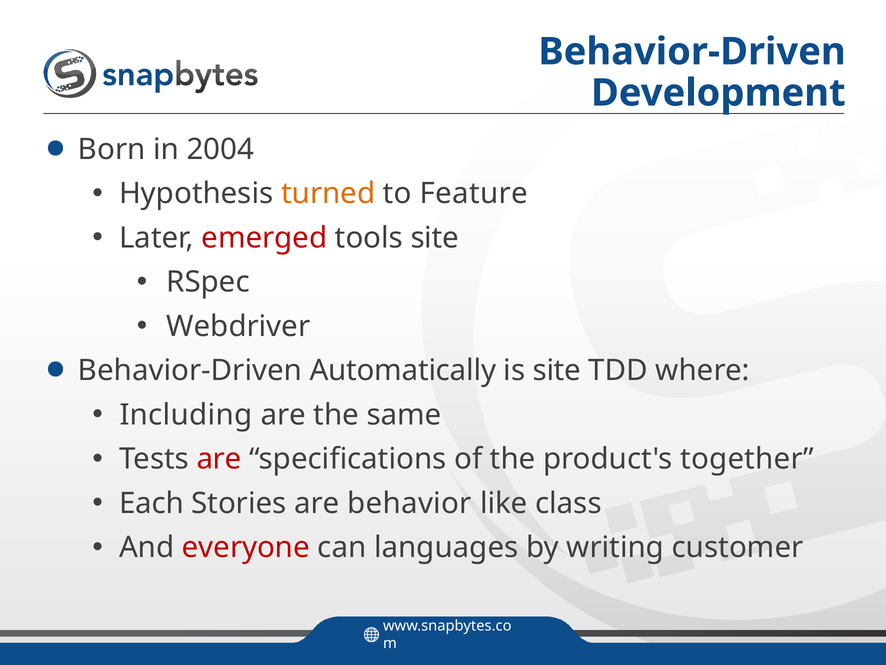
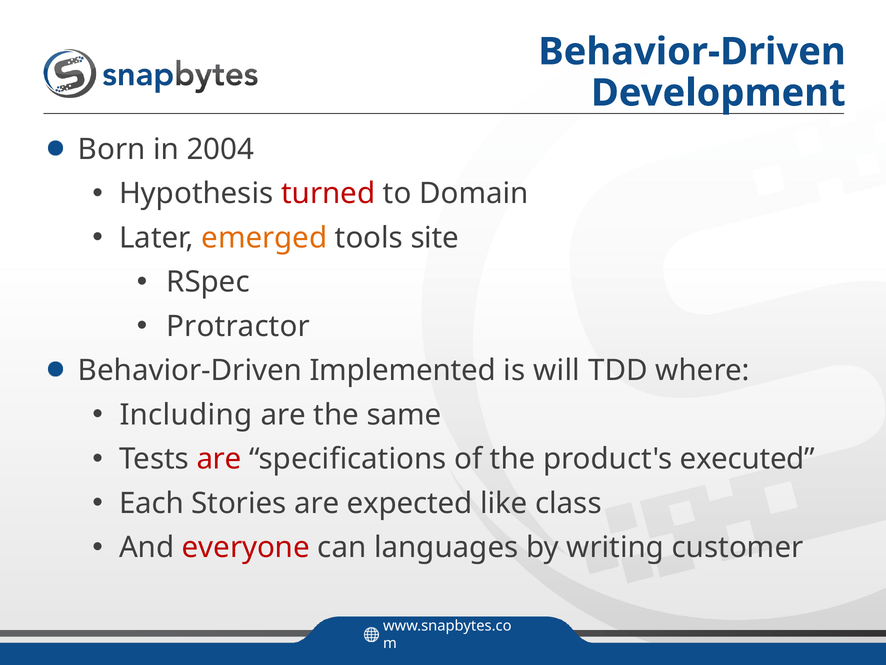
turned colour: orange -> red (328, 194)
Feature: Feature -> Domain (474, 194)
emerged colour: red -> orange (264, 238)
Webdriver: Webdriver -> Protractor (238, 326)
Automatically: Automatically -> Implemented (403, 370)
is site: site -> will (557, 370)
together: together -> executed (747, 459)
behavior: behavior -> expected (410, 503)
